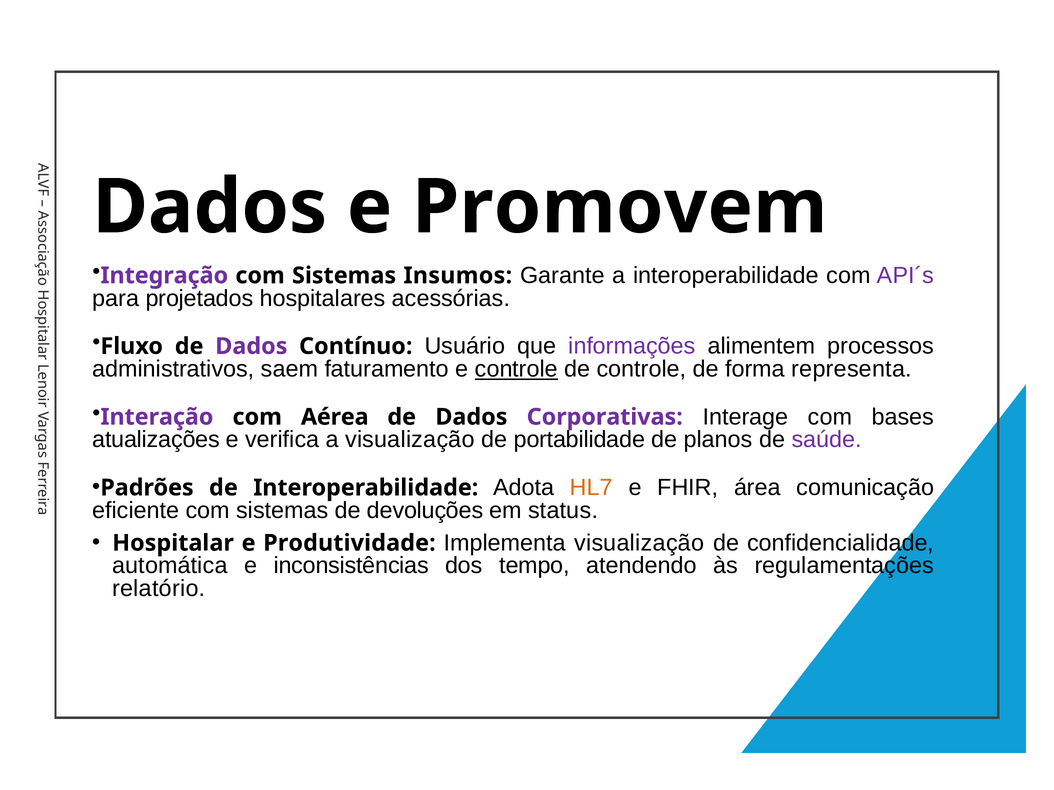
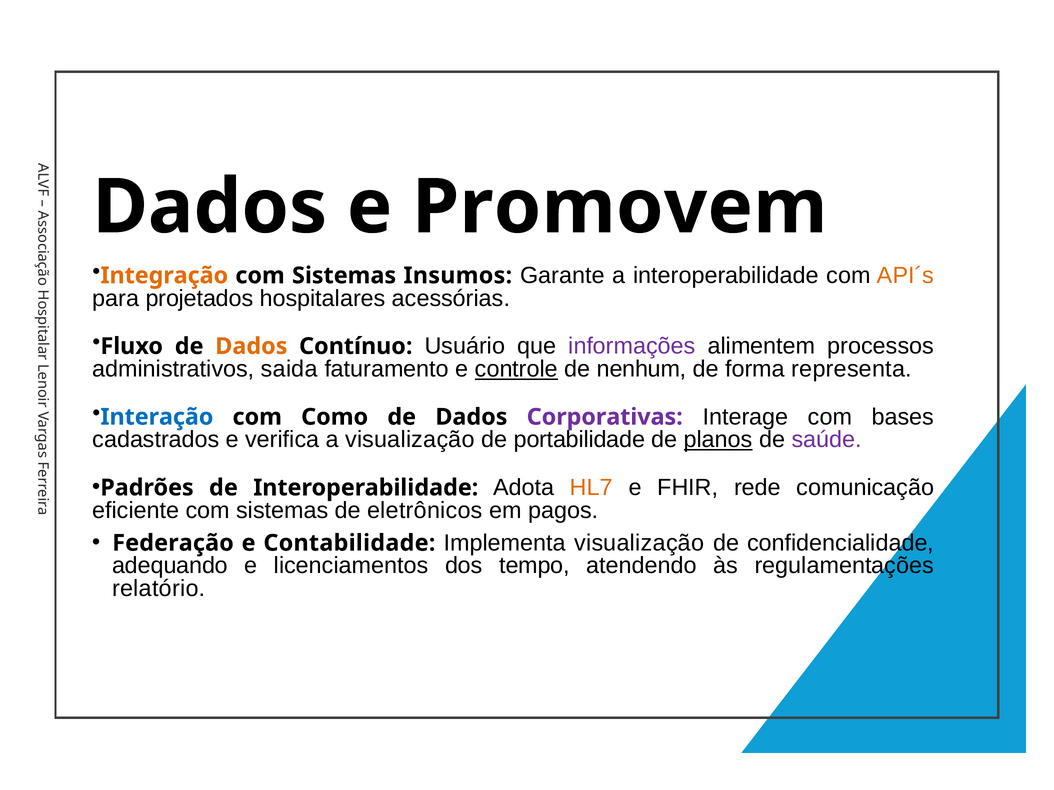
Integração colour: purple -> orange (164, 276)
API´s colour: purple -> orange (906, 276)
Dados colour: purple -> orange (251, 346)
saem: saem -> saida (289, 369)
de controle: controle -> nenhum (642, 369)
Interação colour: purple -> blue (157, 417)
Aérea: Aérea -> Como (335, 417)
atualizações: atualizações -> cadastrados (156, 440)
planos underline: none -> present (718, 440)
área: área -> rede (757, 488)
devoluções: devoluções -> eletrônicos (425, 511)
status: status -> pagos (563, 511)
Hospitalar: Hospitalar -> Federação (173, 543)
Produtividade: Produtividade -> Contabilidade (349, 543)
automática: automática -> adequando (170, 566)
inconsistências: inconsistências -> licenciamentos (351, 566)
